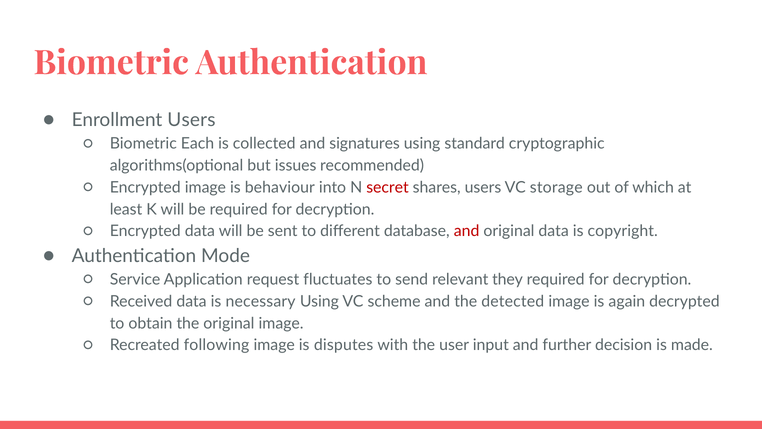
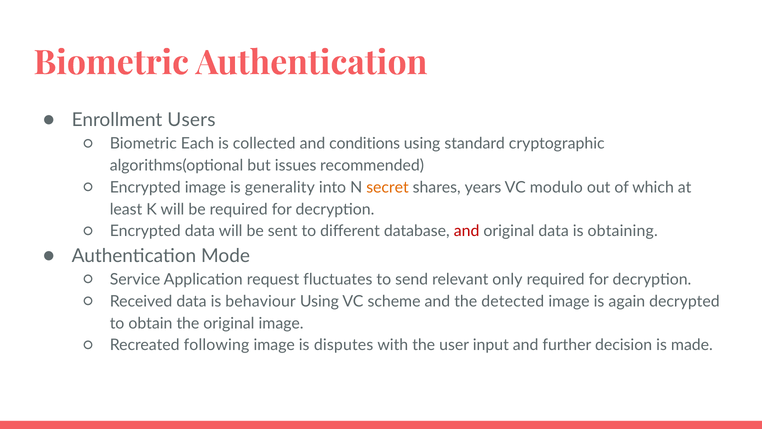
signatures: signatures -> conditions (365, 143)
behaviour: behaviour -> generality (280, 187)
secret colour: red -> orange (387, 187)
shares users: users -> years (483, 187)
storage: storage -> modulo (556, 187)
copyright: copyright -> obtaining (623, 231)
they: they -> only (507, 279)
necessary: necessary -> behaviour (261, 301)
